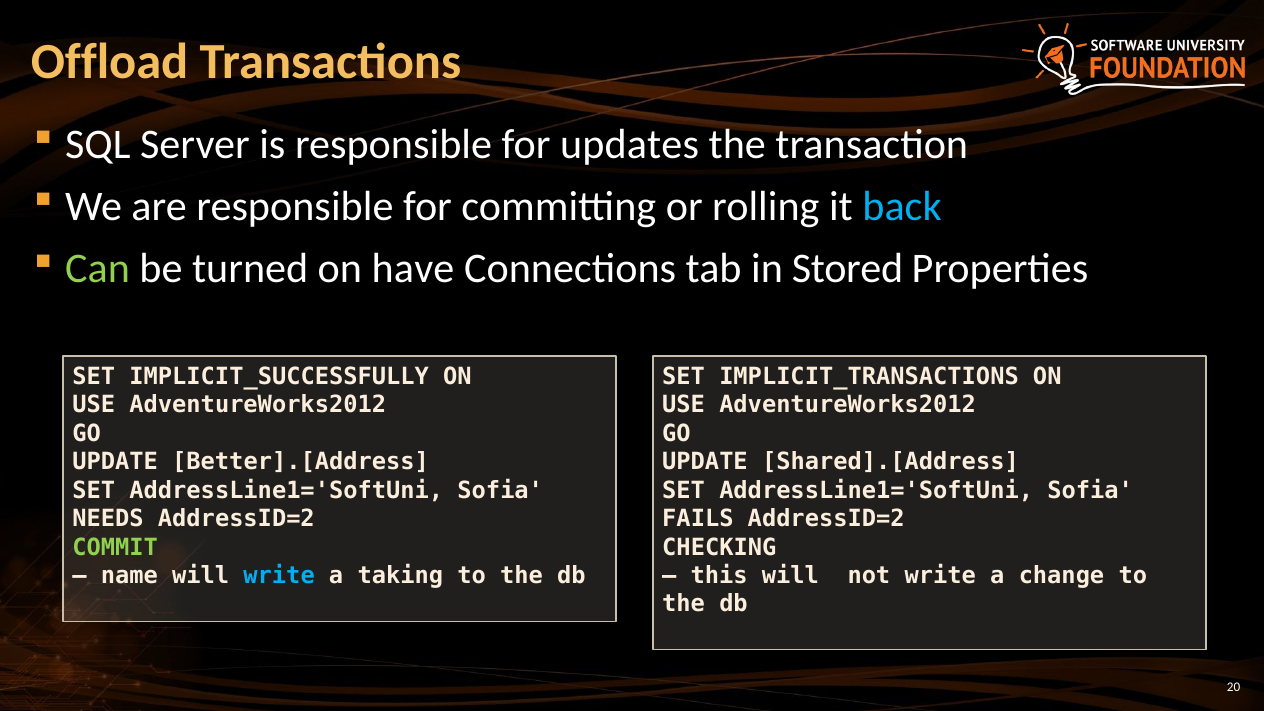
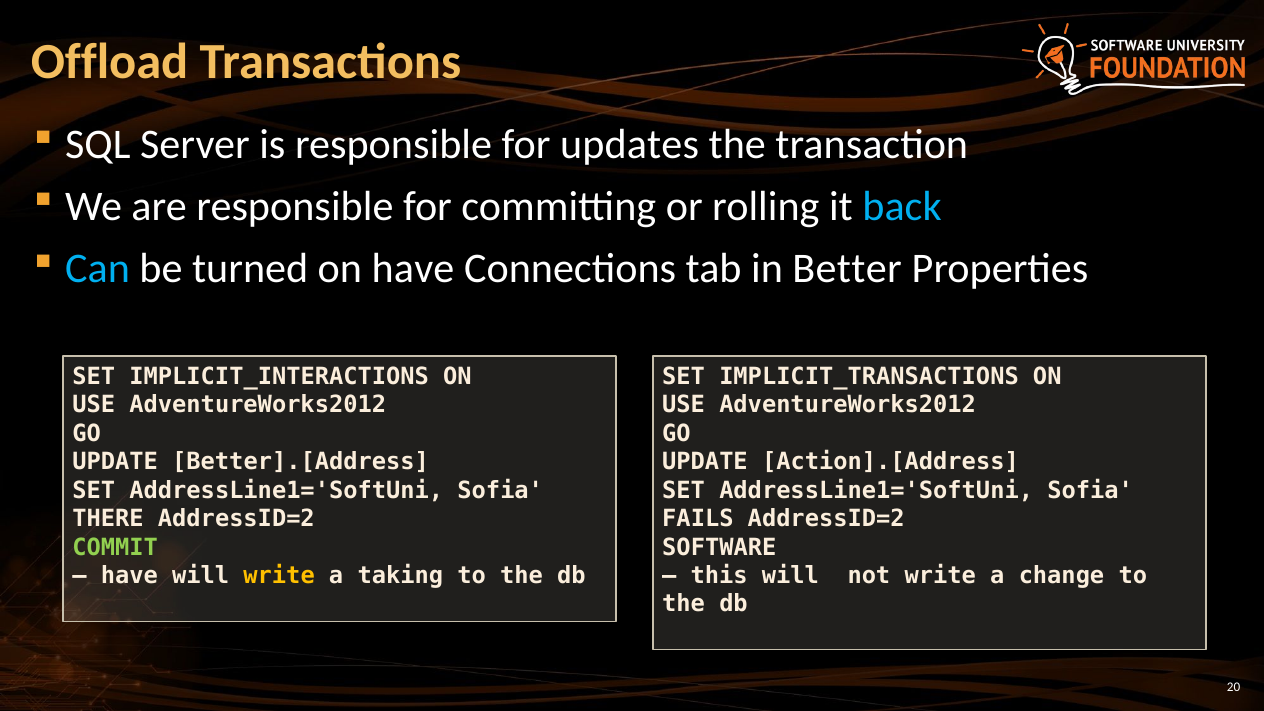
Can colour: light green -> light blue (98, 269)
Stored: Stored -> Better (847, 269)
IMPLICIT_SUCCESSFULLY: IMPLICIT_SUCCESSFULLY -> IMPLICIT_INTERACTIONS (279, 377)
Shared].[Address: Shared].[Address -> Action].[Address (890, 462)
NEEDS: NEEDS -> THERE (108, 519)
CHECKING: CHECKING -> SOFTWARE (719, 547)
name: name -> have (129, 576)
write colour: light blue -> yellow (279, 576)
